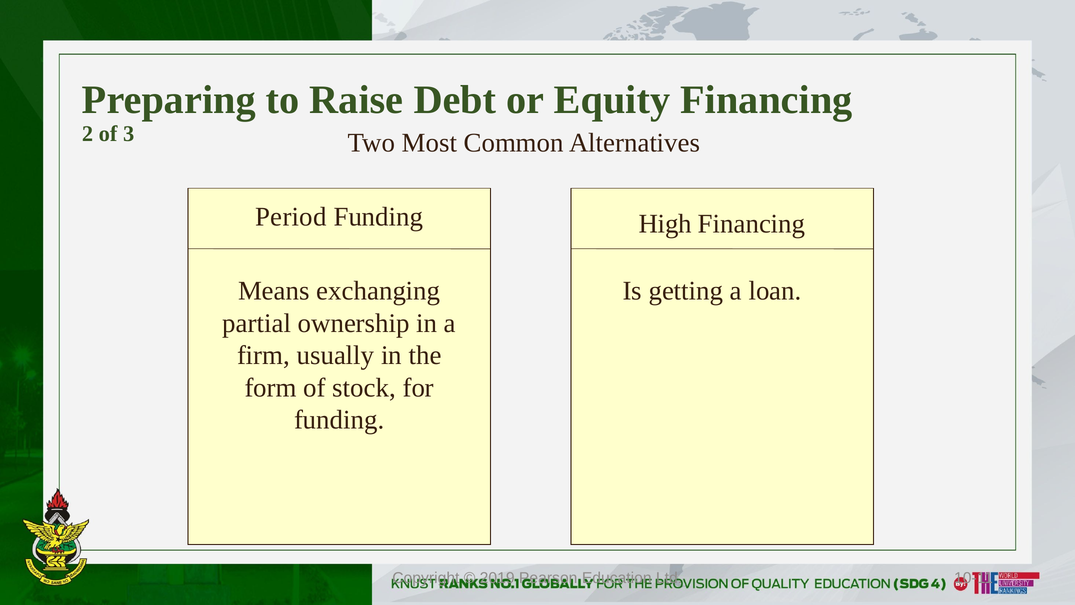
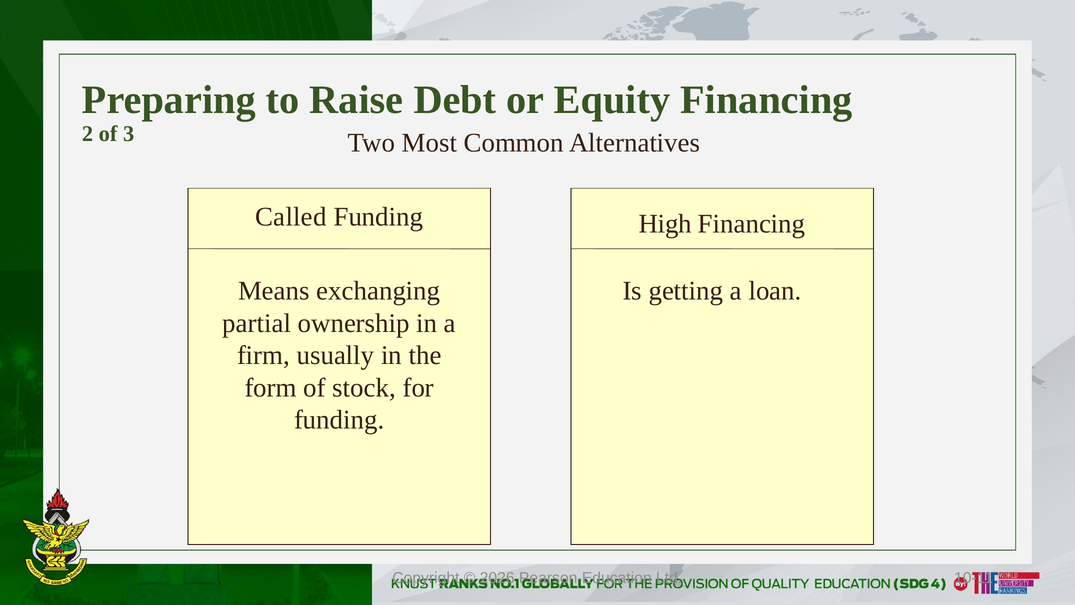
Period: Period -> Called (291, 217)
2019: 2019 -> 2026 (497, 578)
